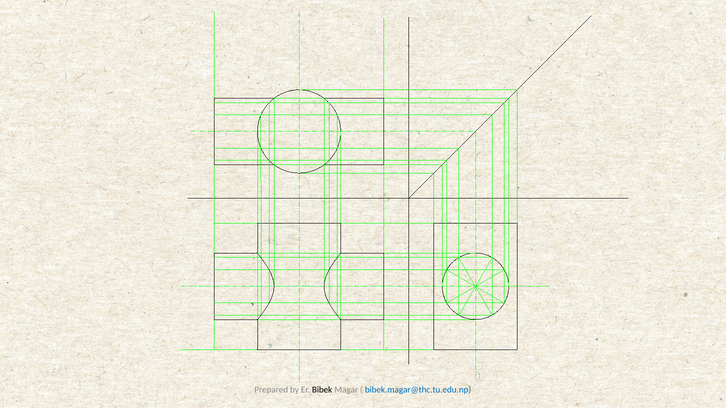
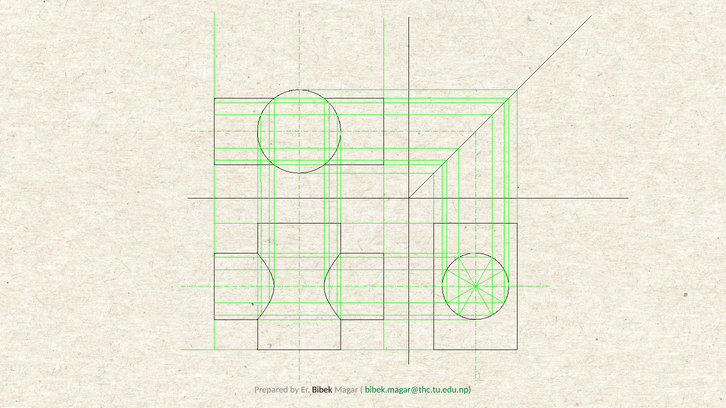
bibek.magar@thc.tu.edu.np colour: blue -> green (418, 390)
